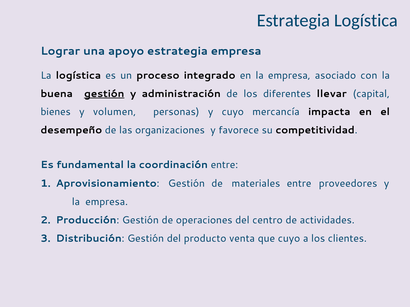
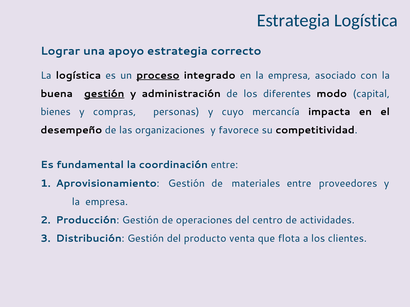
estrategia empresa: empresa -> correcto (236, 51)
proceso underline: none -> present (158, 75)
llevar: llevar -> modo (332, 94)
volumen: volumen -> compras (115, 112)
que cuyo: cuyo -> flota (289, 239)
